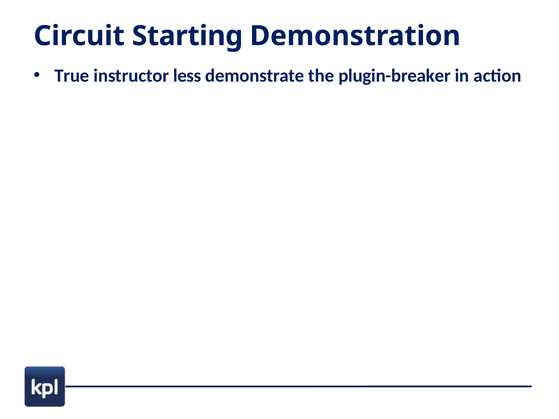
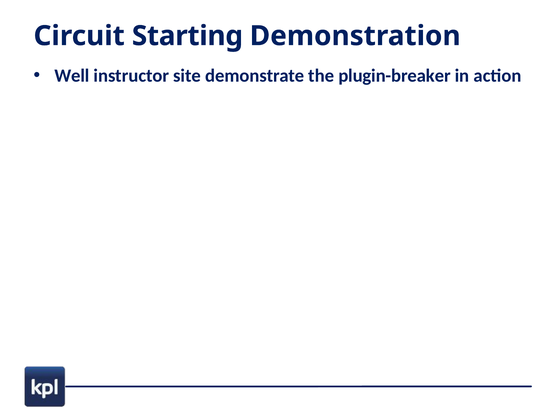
True: True -> Well (72, 76)
less: less -> site (187, 76)
